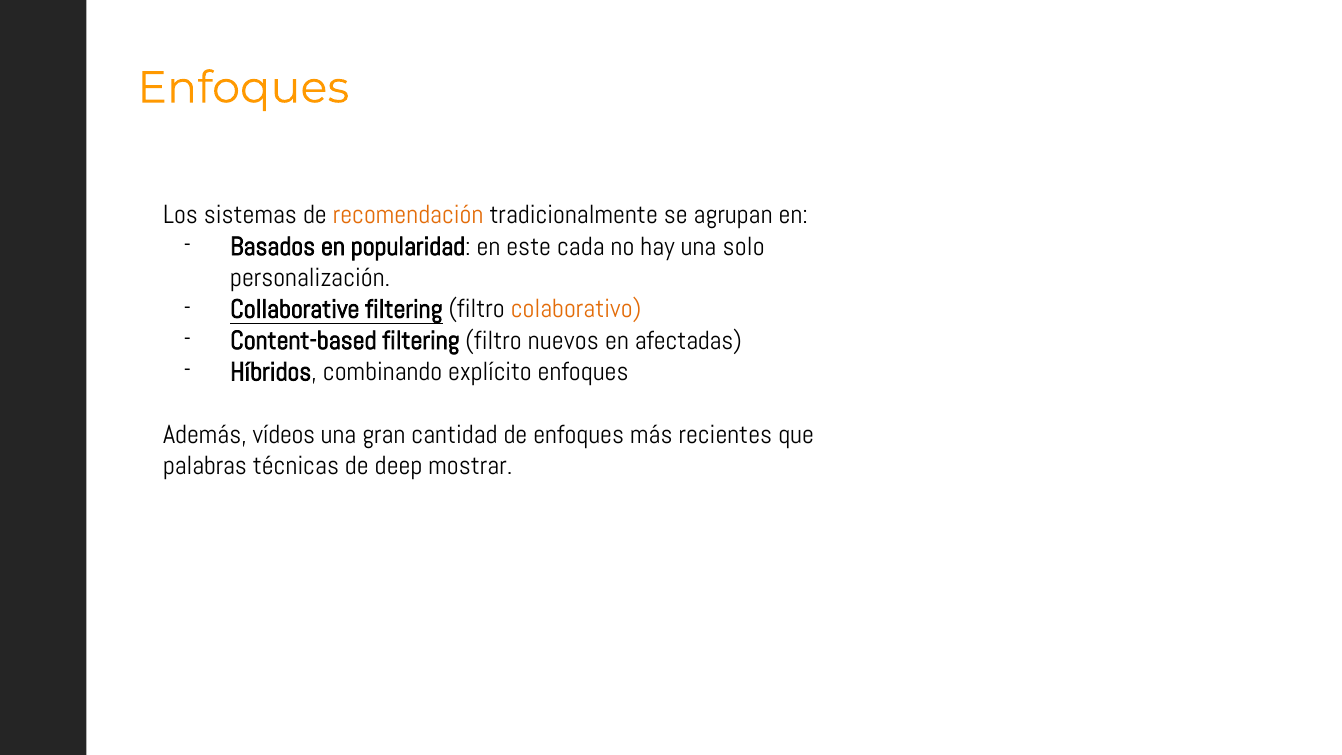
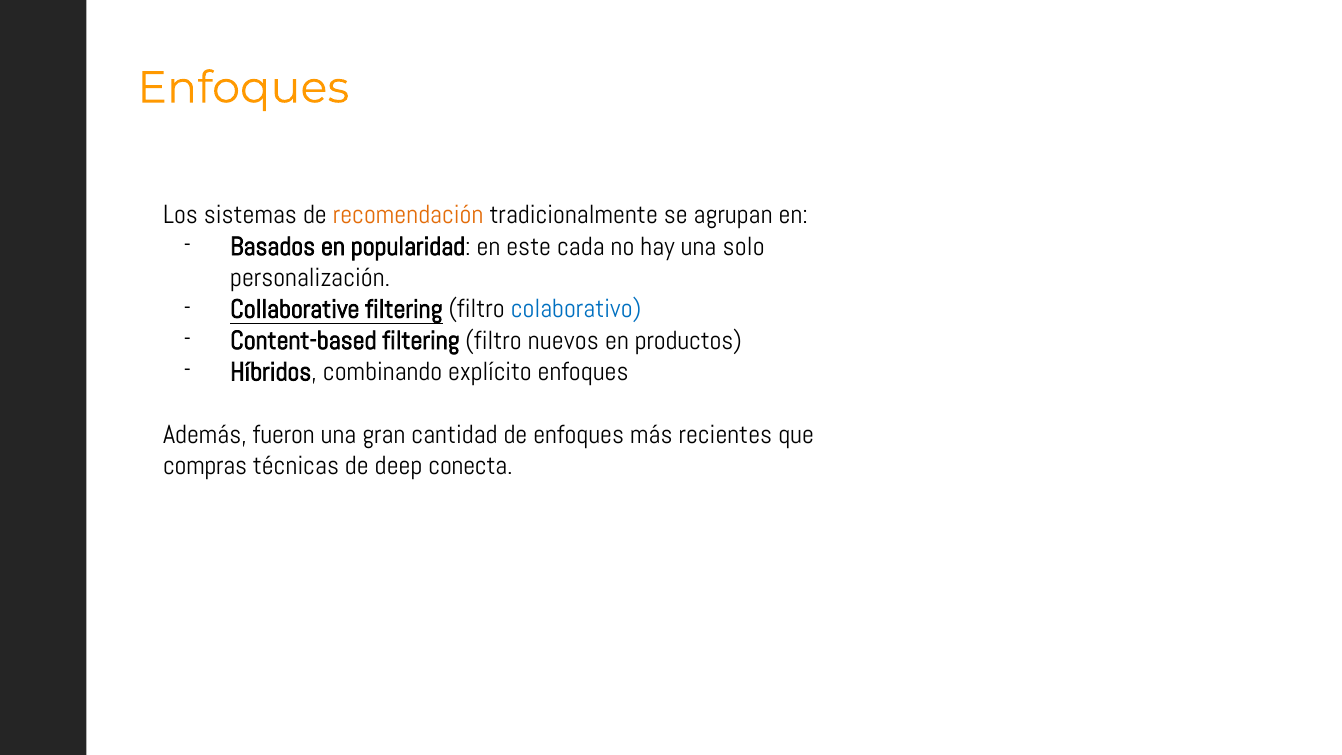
colaborativo colour: orange -> blue (576, 309)
afectadas: afectadas -> productos (688, 340)
vídeos: vídeos -> fueron (284, 434)
palabras: palabras -> compras (205, 466)
mostrar: mostrar -> conecta (471, 466)
